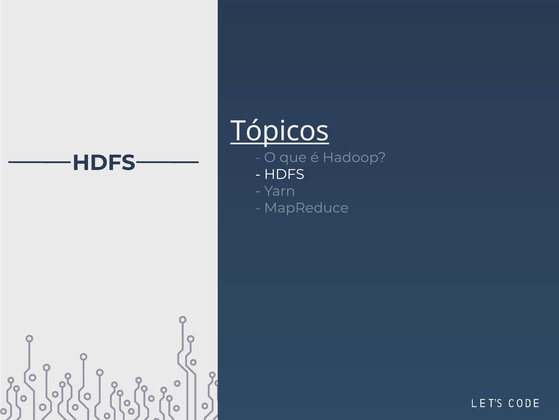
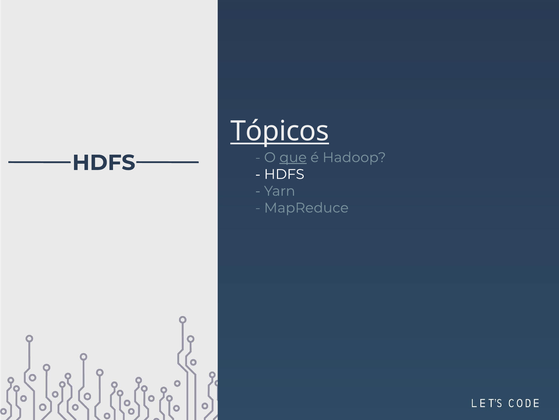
que underline: none -> present (293, 157)
